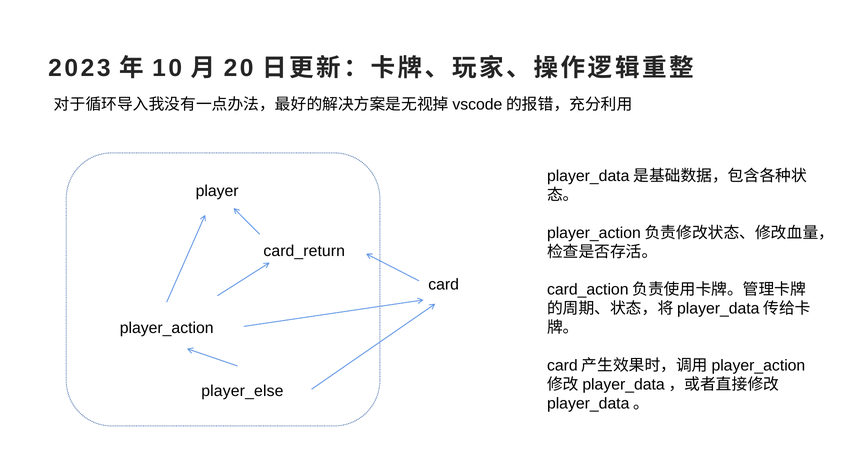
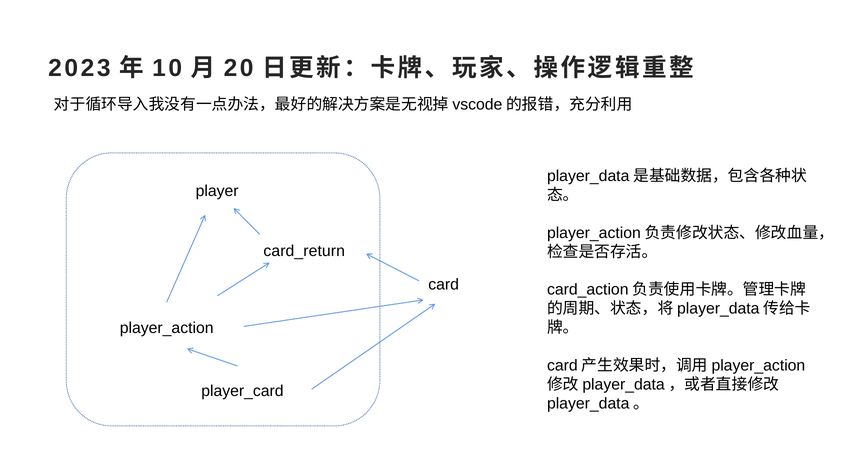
player_else: player_else -> player_card (242, 391)
